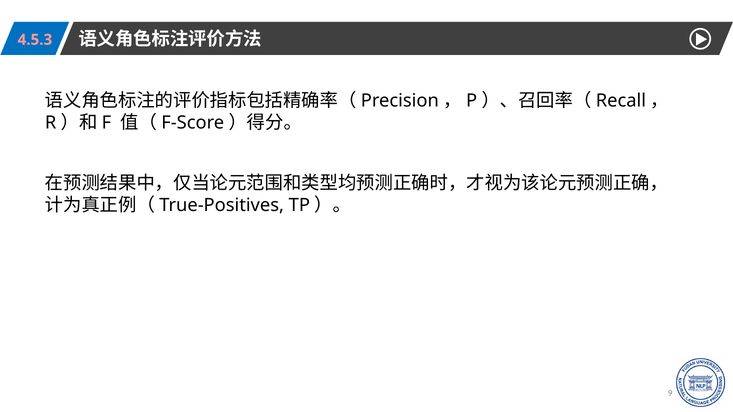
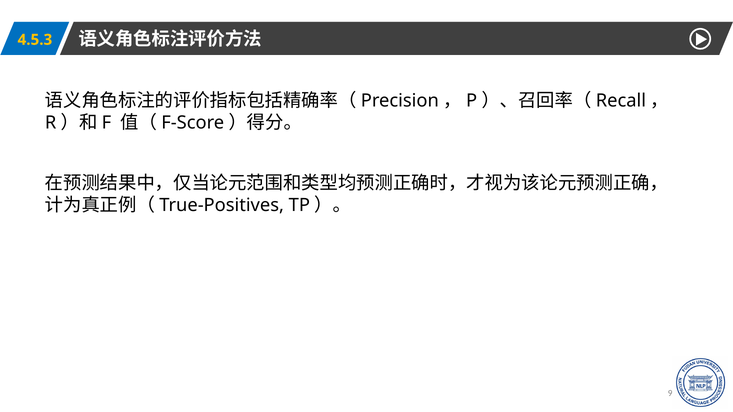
4.5.3 colour: pink -> yellow (35, 40)
